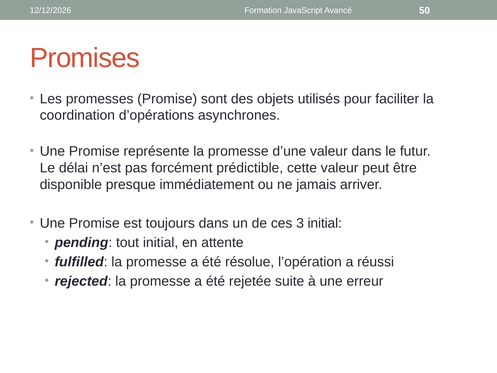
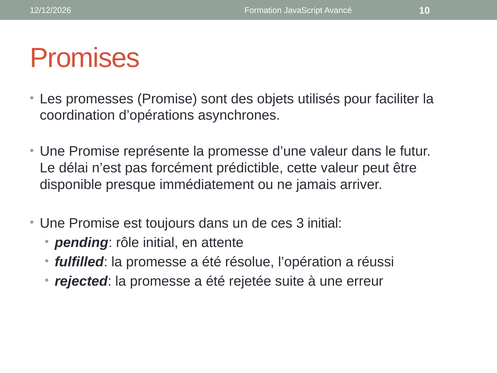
50: 50 -> 10 (425, 11)
tout: tout -> rôle (128, 242)
